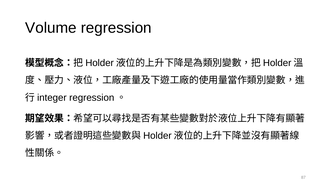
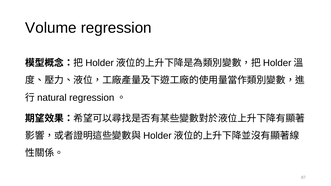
integer: integer -> natural (52, 98)
